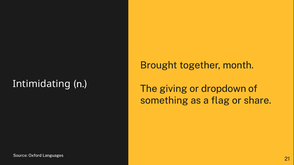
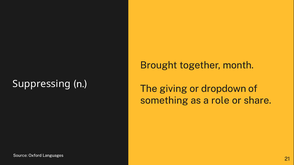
Intimidating: Intimidating -> Suppressing (42, 84)
flag: flag -> role (220, 101)
